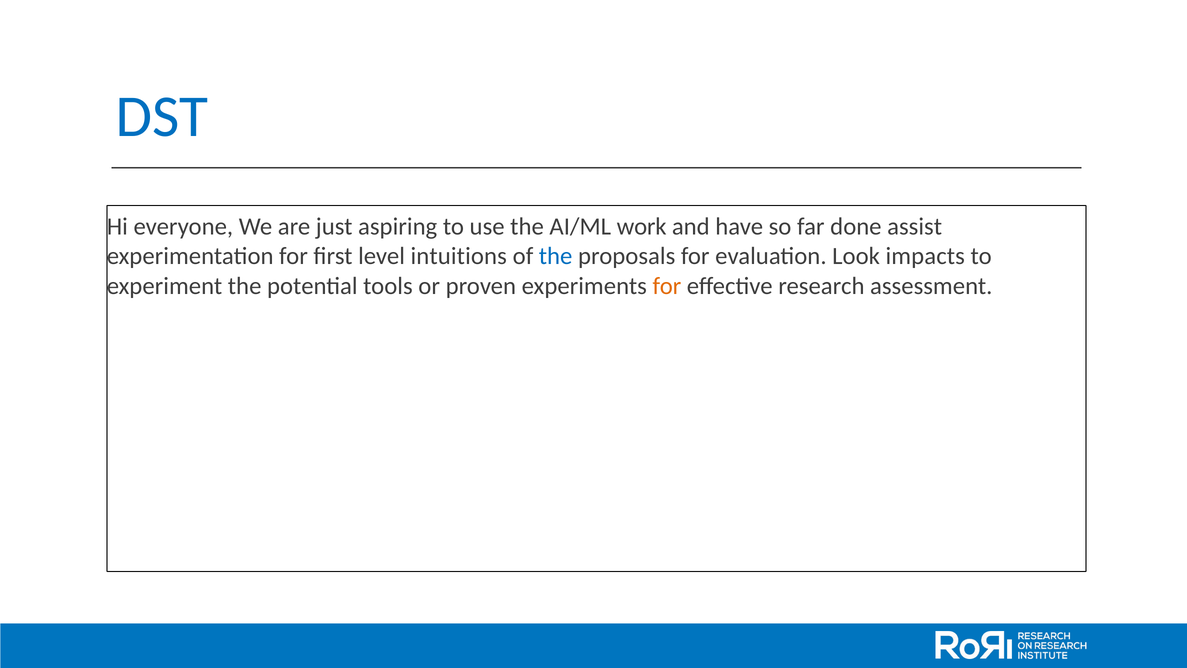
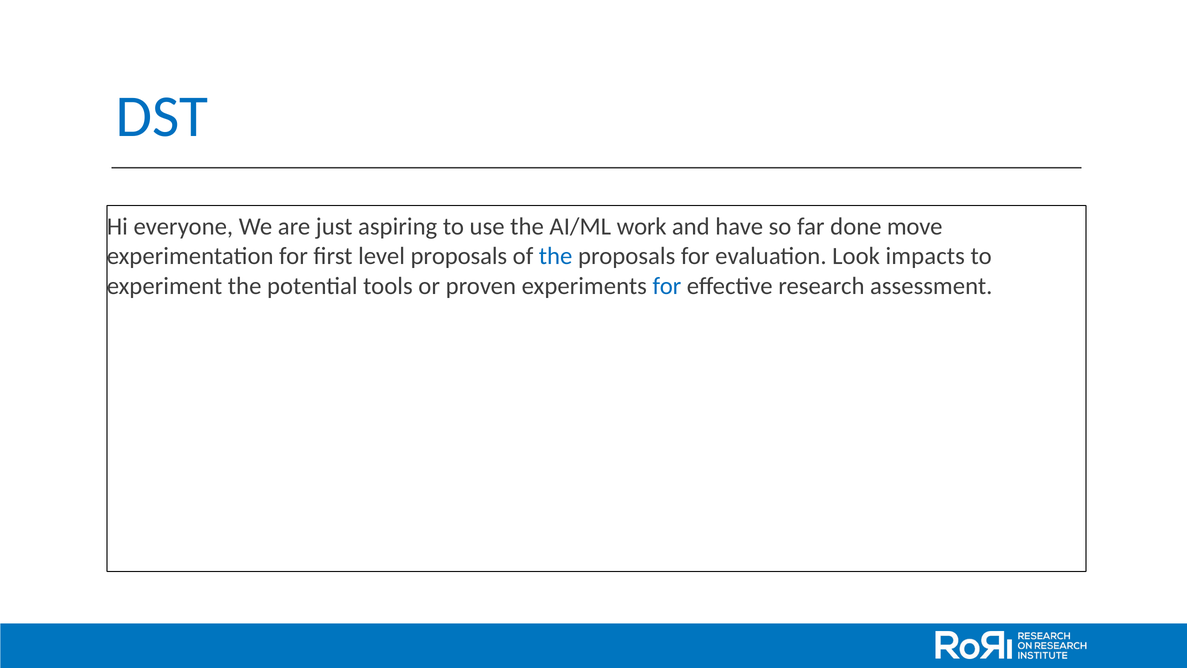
assist: assist -> move (915, 226)
level intuitions: intuitions -> proposals (459, 256)
for colour: orange -> blue (667, 286)
